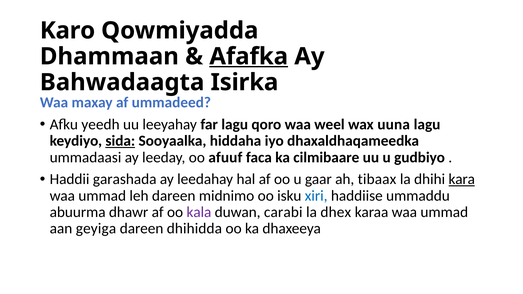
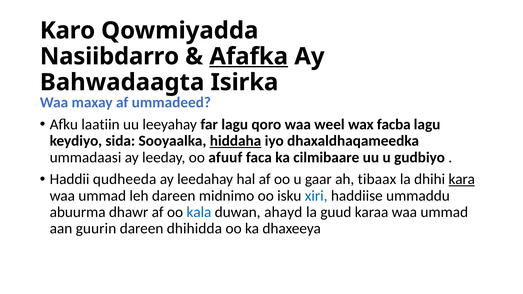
Dhammaan: Dhammaan -> Nasiibdarro (110, 56)
yeedh: yeedh -> laatiin (101, 125)
uuna: uuna -> facba (394, 125)
sida underline: present -> none (120, 141)
hiddaha underline: none -> present (236, 141)
garashada: garashada -> qudheeda (125, 179)
kala colour: purple -> blue (199, 212)
carabi: carabi -> ahayd (283, 212)
dhex: dhex -> guud (336, 212)
geyiga: geyiga -> guurin (96, 229)
